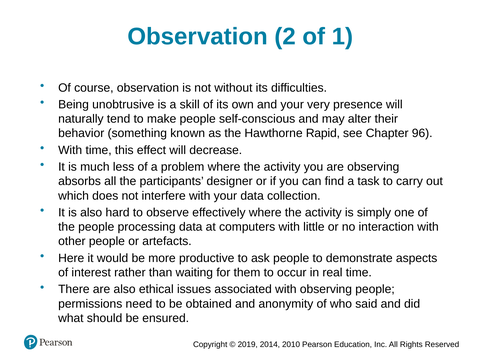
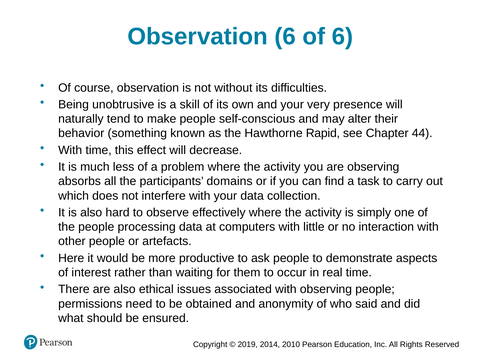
Observation 2: 2 -> 6 (285, 37)
of 1: 1 -> 6 (342, 37)
96: 96 -> 44 (422, 134)
designer: designer -> domains (230, 182)
